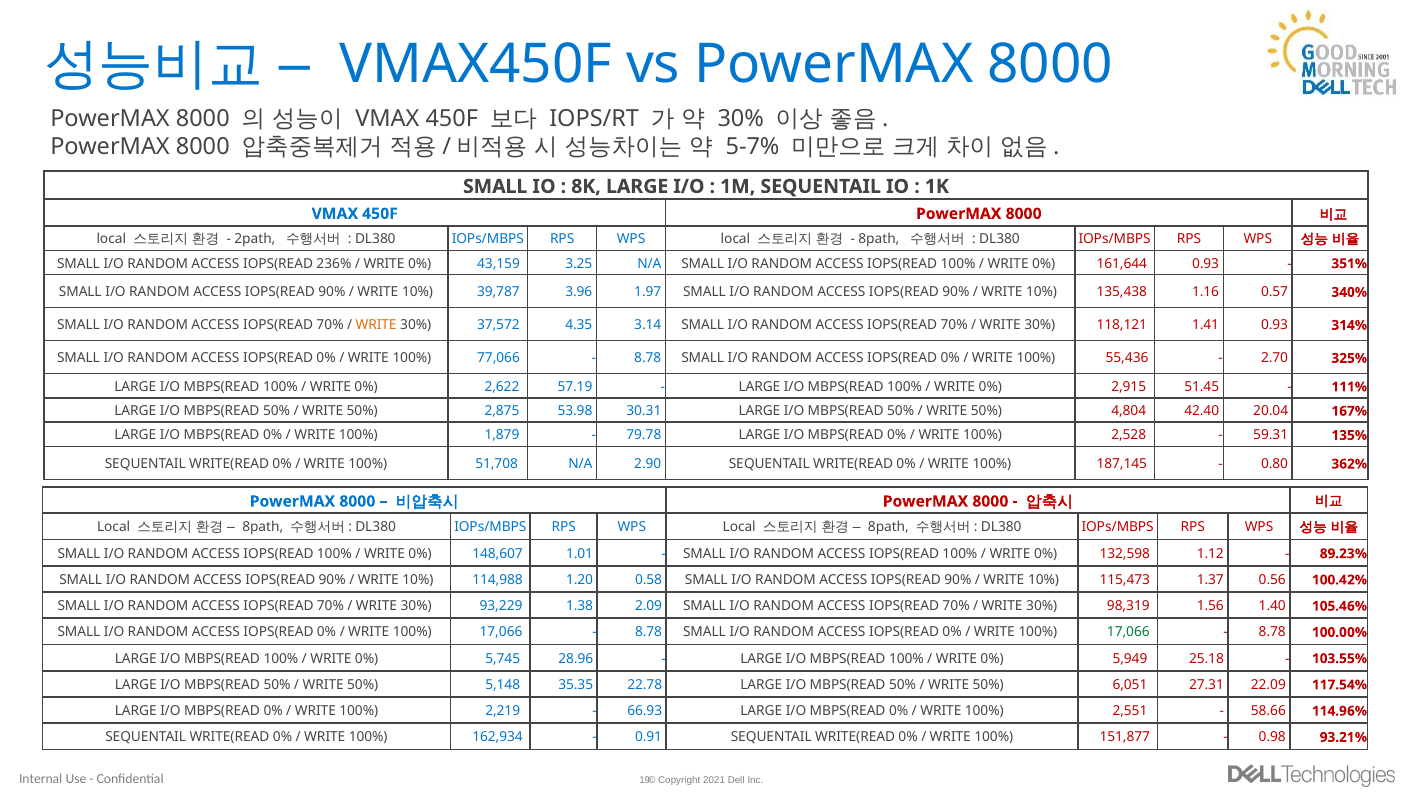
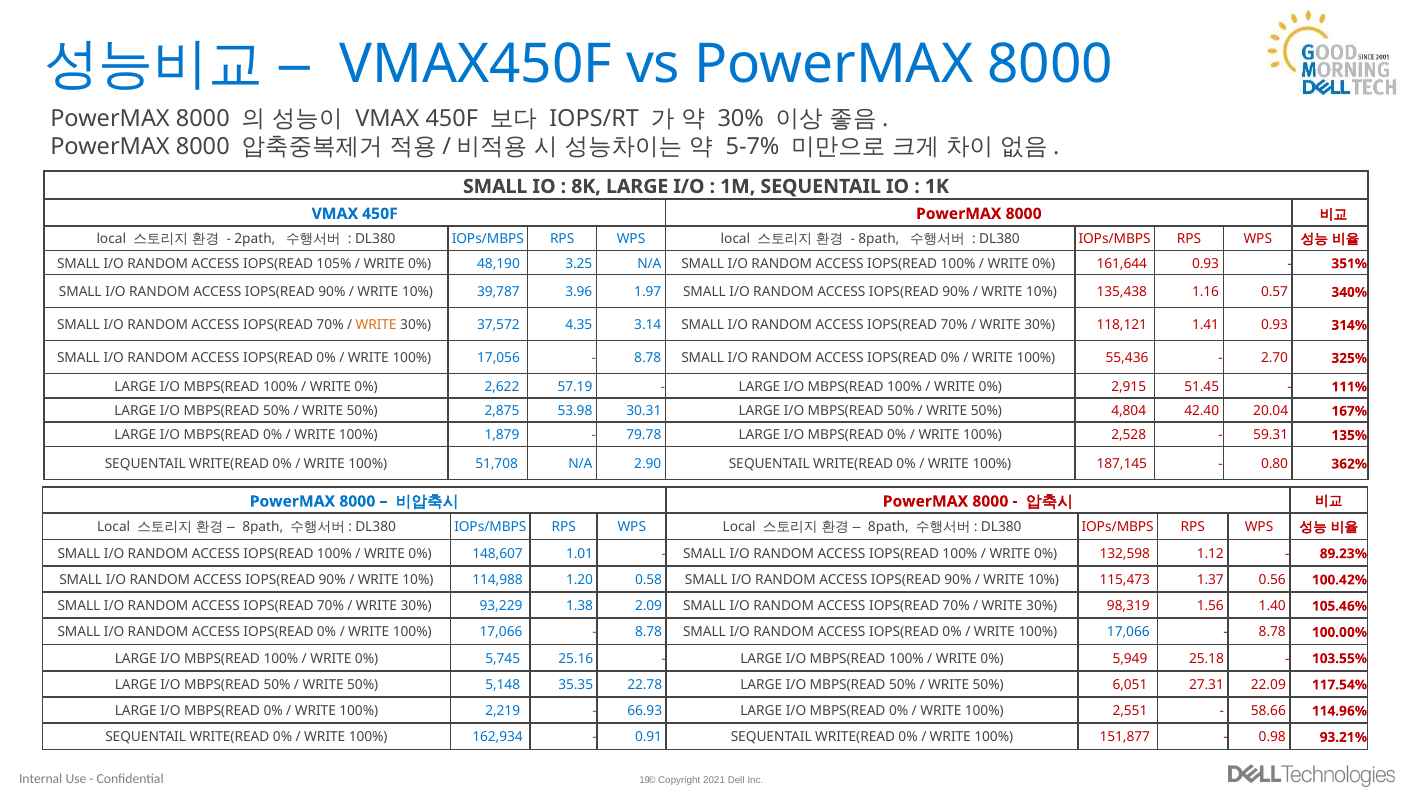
236%: 236% -> 105% (334, 264)
43,159: 43,159 -> 48,190 (499, 264)
77,066: 77,066 -> 17,056 (499, 358)
17,066 colour: green -> blue (1128, 633)
28.96: 28.96 -> 25.16 (576, 659)
